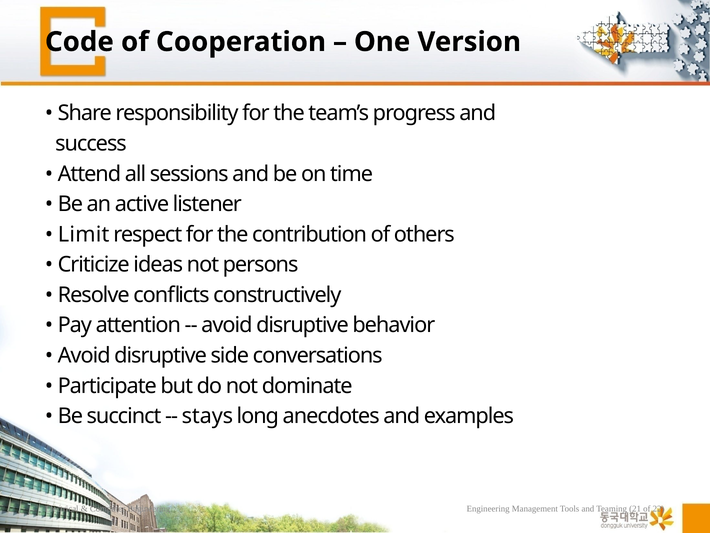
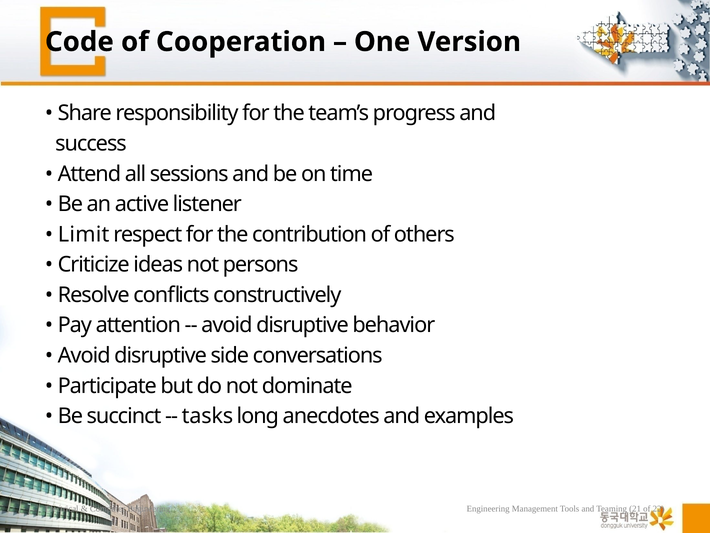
stays: stays -> tasks (207, 416)
